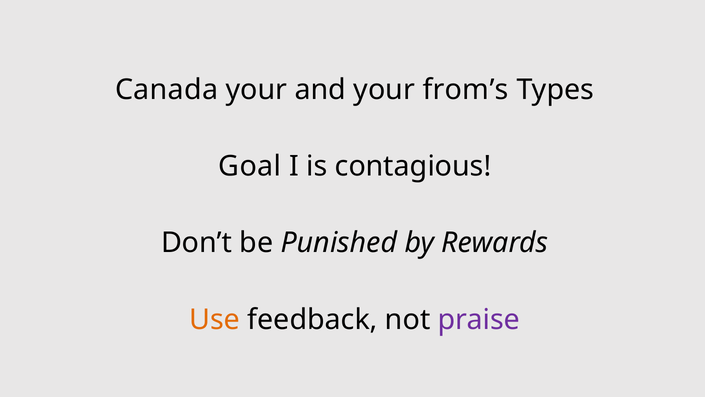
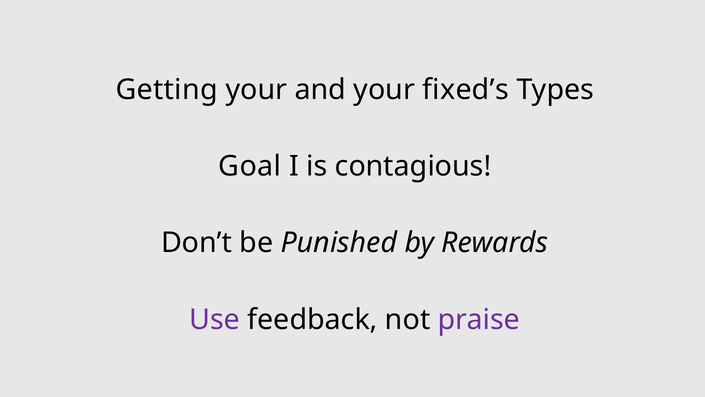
Canada: Canada -> Getting (167, 90)
from’s: from’s -> fixed’s (466, 90)
Use colour: orange -> purple (215, 319)
